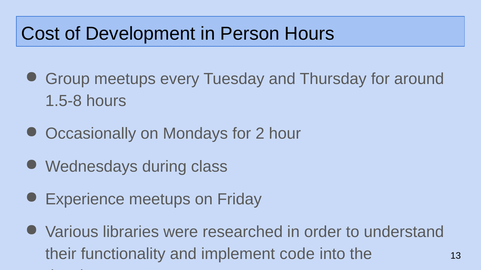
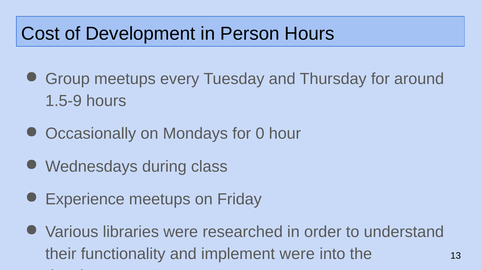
1.5-8: 1.5-8 -> 1.5-9 (64, 101)
2: 2 -> 0 (260, 134)
implement code: code -> were (297, 254)
